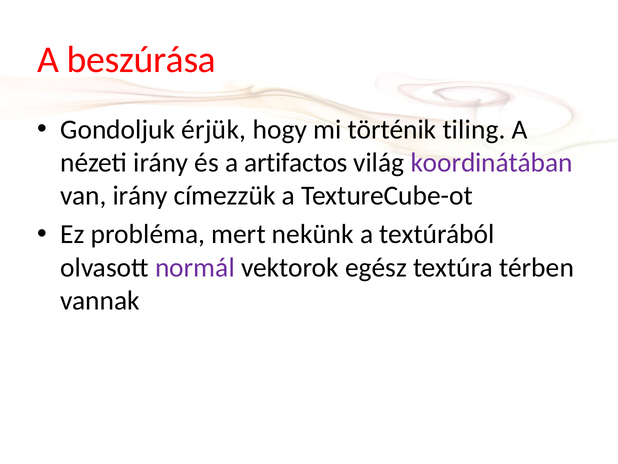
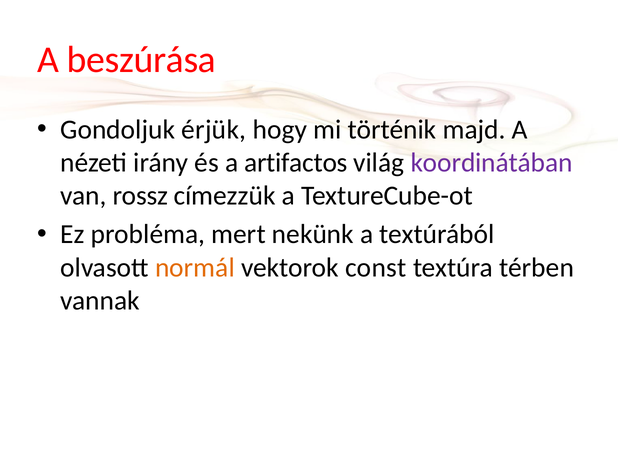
tiling: tiling -> majd (474, 130)
van irány: irány -> rossz (140, 196)
normál colour: purple -> orange (195, 267)
egész: egész -> const (376, 267)
